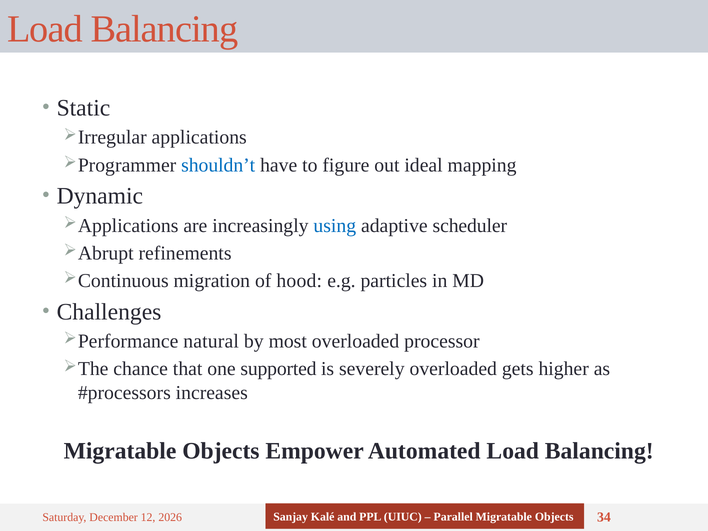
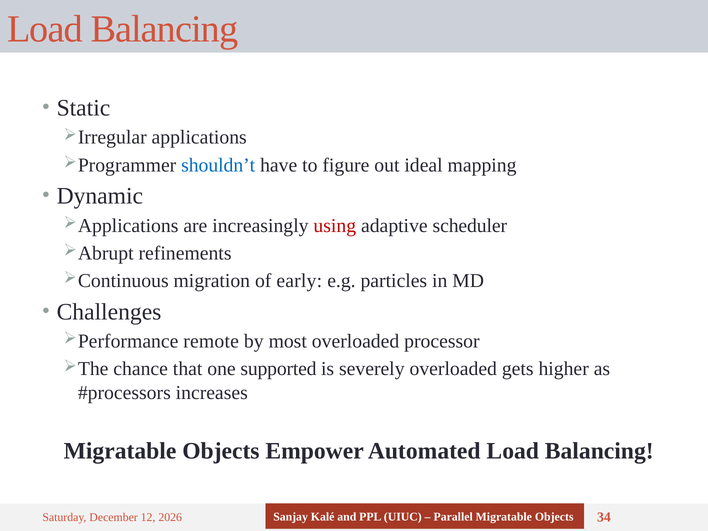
using colour: blue -> red (335, 226)
hood: hood -> early (299, 281)
natural: natural -> remote (211, 341)
